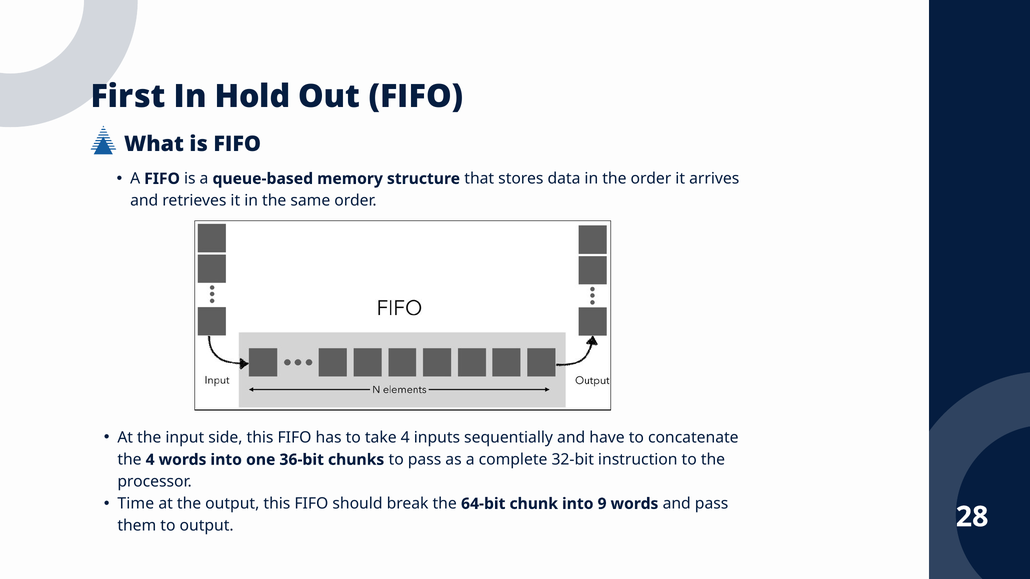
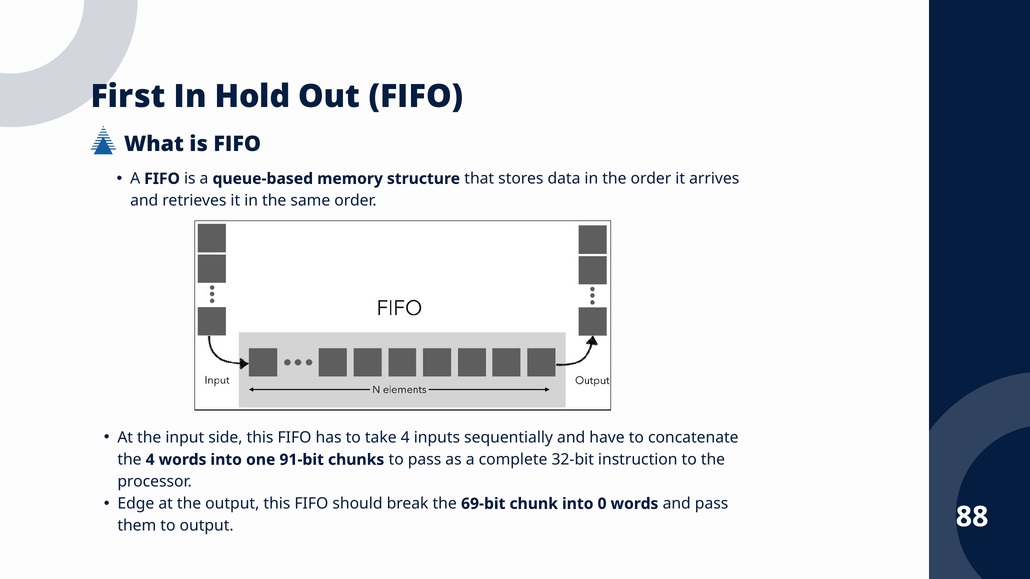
36-bit: 36-bit -> 91-bit (302, 460)
Time: Time -> Edge (136, 504)
64-bit: 64-bit -> 69-bit (483, 504)
9: 9 -> 0 (602, 504)
28: 28 -> 88 (972, 517)
